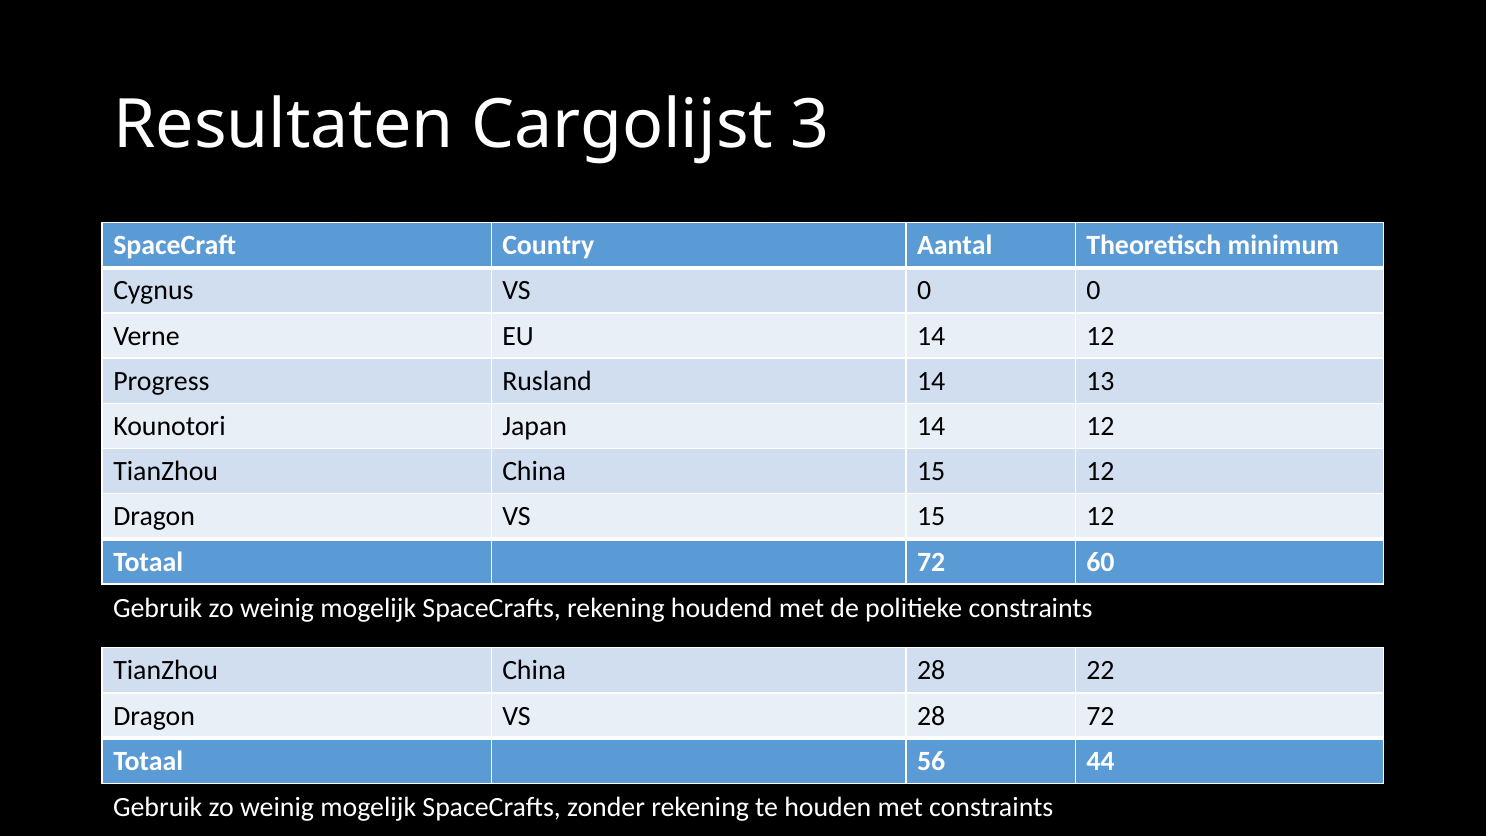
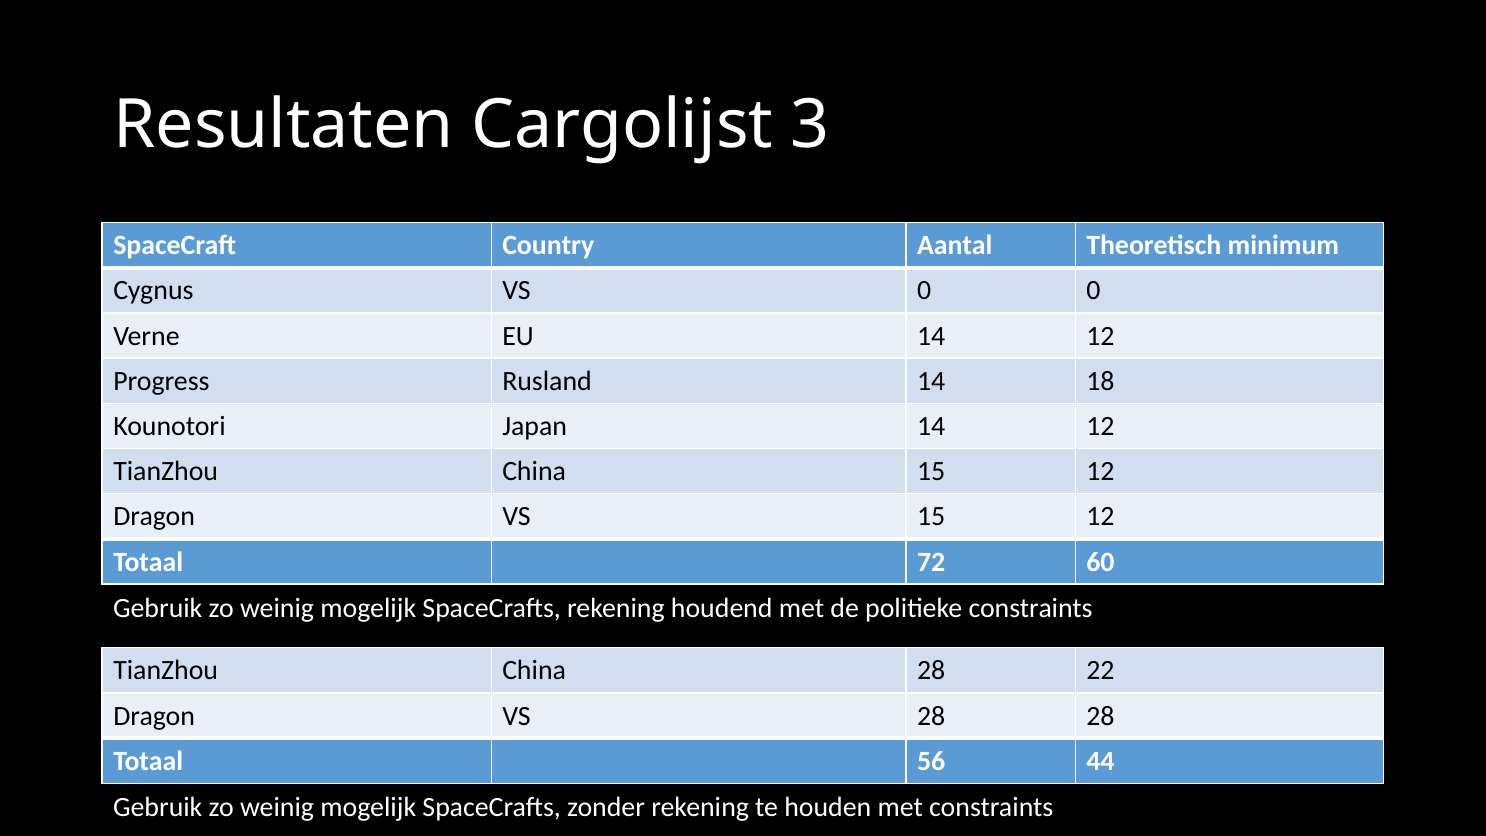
13: 13 -> 18 (1100, 381)
28 72: 72 -> 28 (1100, 716)
